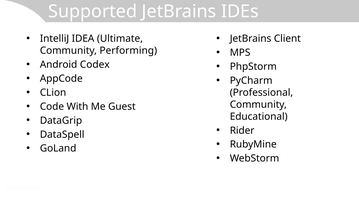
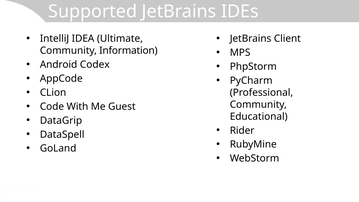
Performing: Performing -> Information (128, 51)
